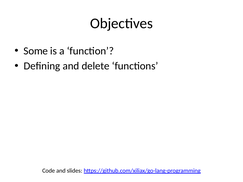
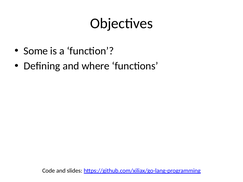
delete: delete -> where (96, 66)
